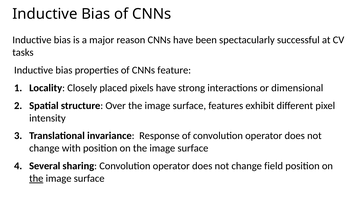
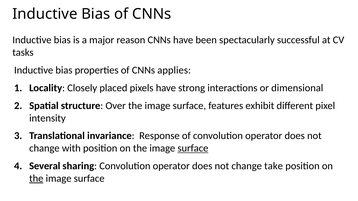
feature: feature -> applies (174, 70)
surface underline: none -> present (193, 149)
field: field -> take (274, 166)
